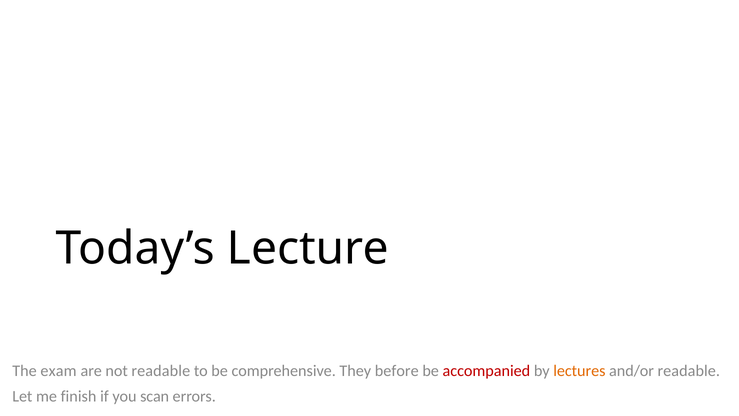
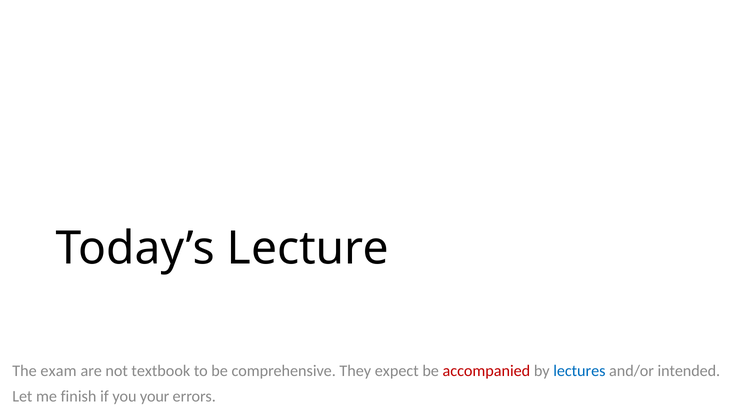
not readable: readable -> textbook (161, 371)
before: before -> expect (397, 371)
lectures colour: orange -> blue (579, 371)
and/or readable: readable -> intended (689, 371)
scan: scan -> your (155, 396)
